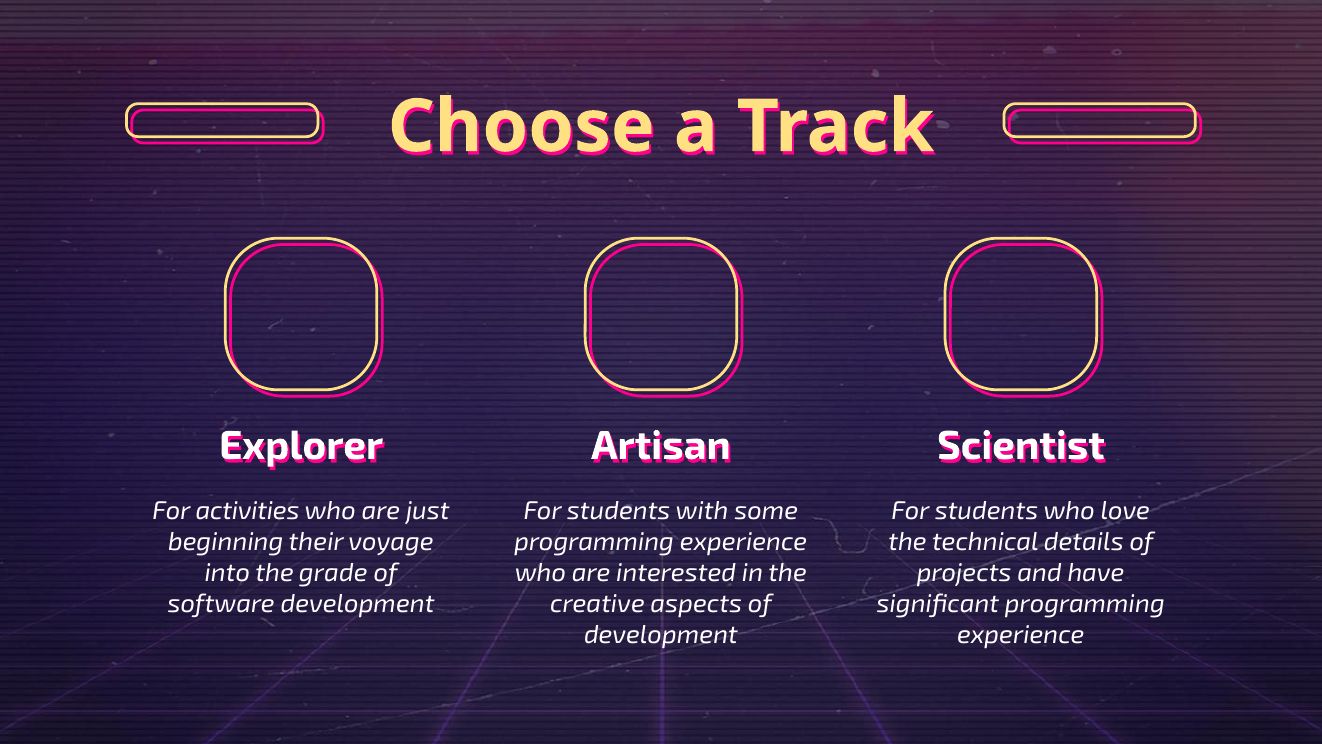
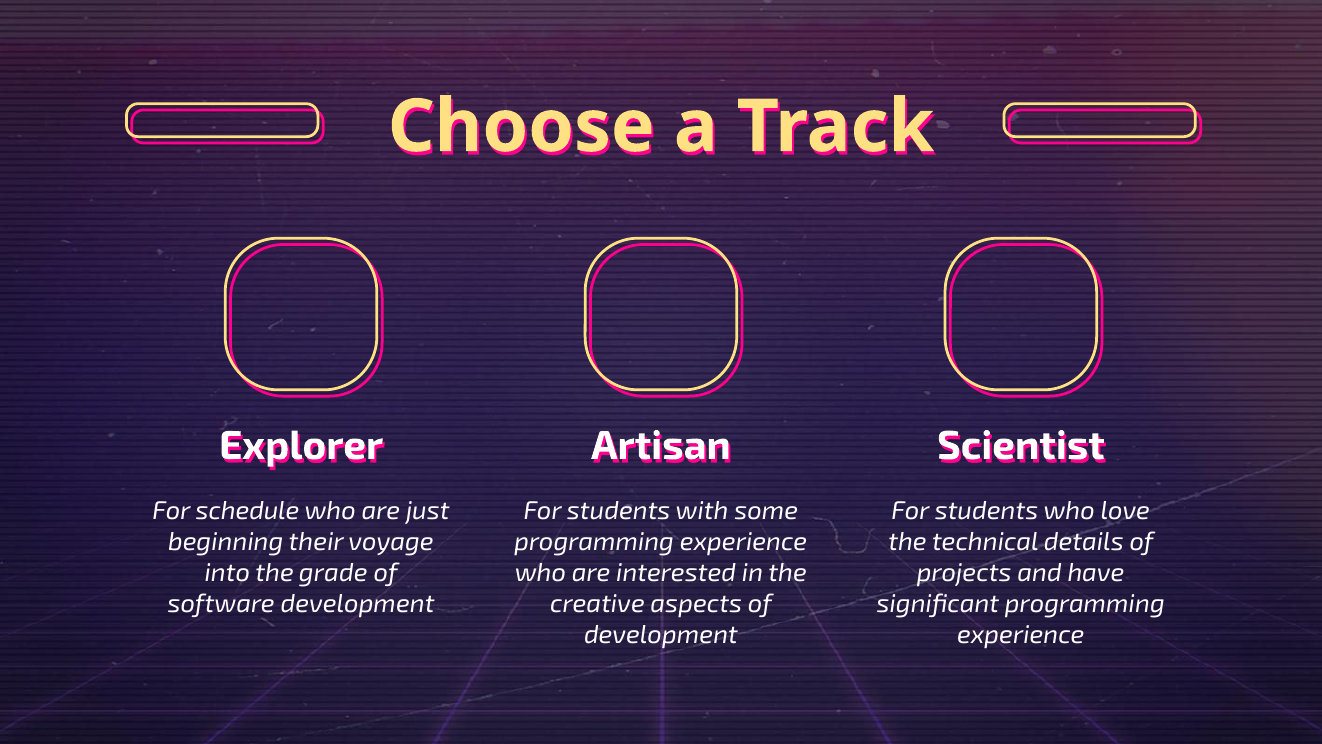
activities: activities -> schedule (248, 511)
